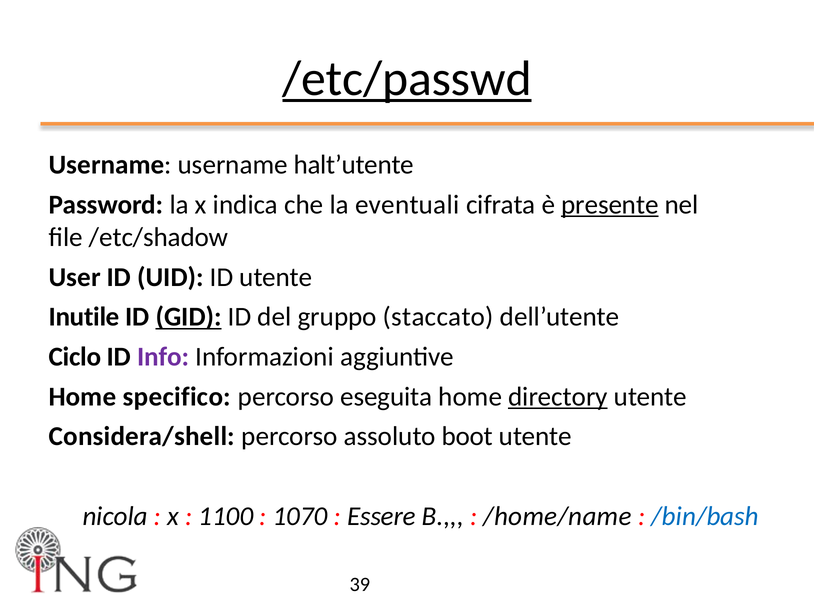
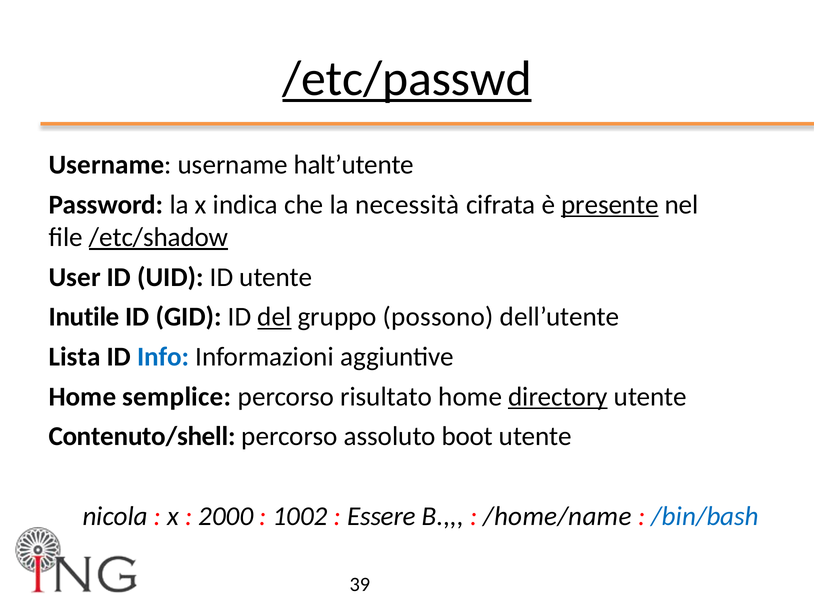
eventuali: eventuali -> necessità (407, 205)
/etc/shadow underline: none -> present (159, 237)
GID underline: present -> none (189, 317)
del underline: none -> present (274, 317)
staccato: staccato -> possono (438, 317)
Ciclo: Ciclo -> Lista (75, 356)
Info colour: purple -> blue (163, 356)
specifico: specifico -> semplice (177, 396)
eseguita: eseguita -> risultato (386, 396)
Considera/shell: Considera/shell -> Contenuto/shell (142, 436)
1100: 1100 -> 2000 (226, 516)
1070: 1070 -> 1002 (300, 516)
